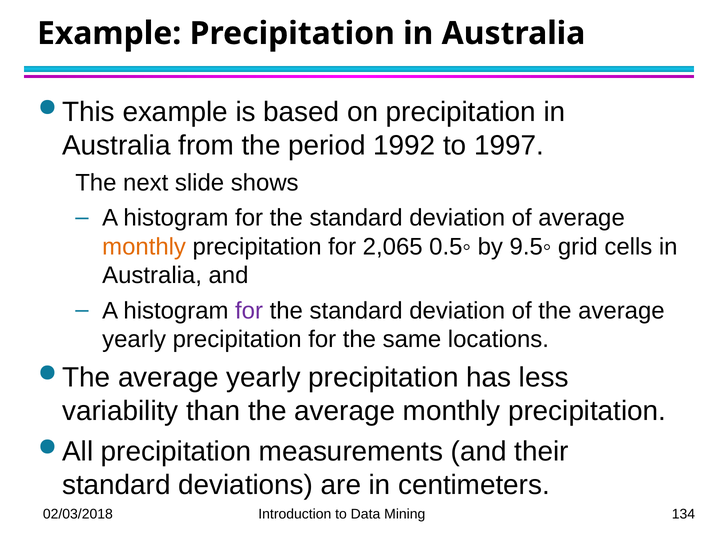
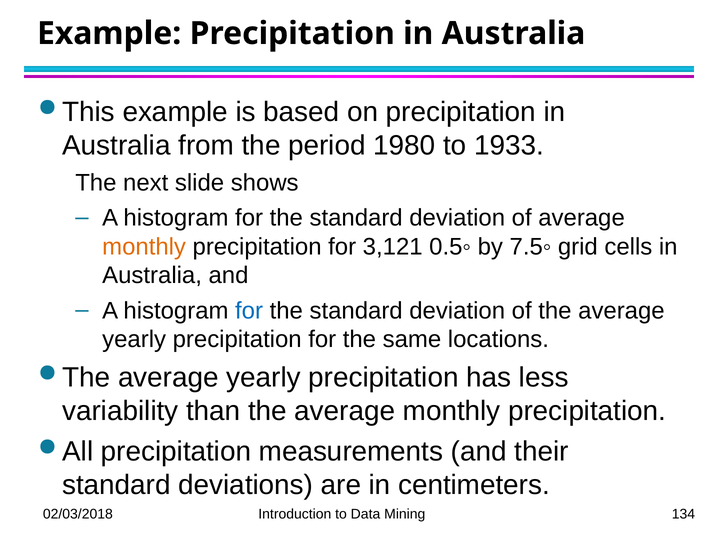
1992: 1992 -> 1980 (404, 145)
1997: 1997 -> 1933 (509, 145)
2,065: 2,065 -> 3,121 (393, 247)
9.5◦: 9.5◦ -> 7.5◦ (530, 247)
for colour: purple -> blue (249, 310)
